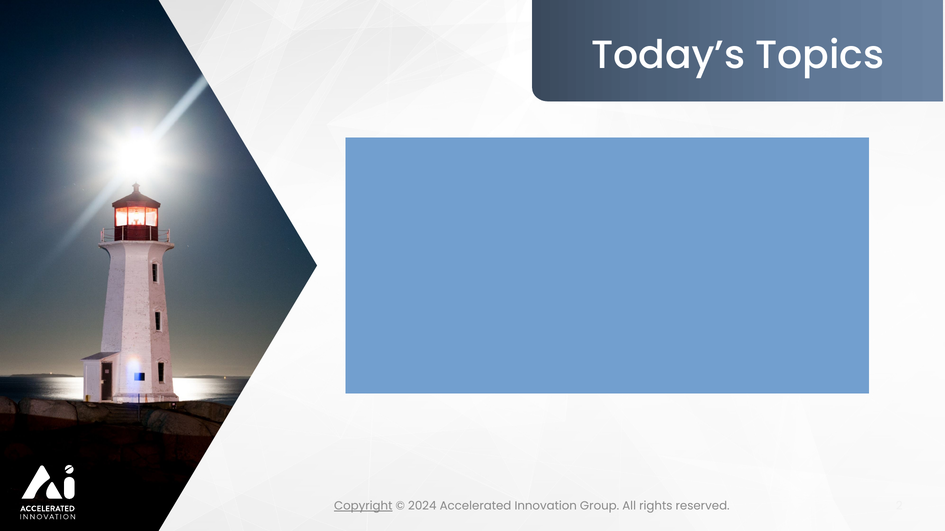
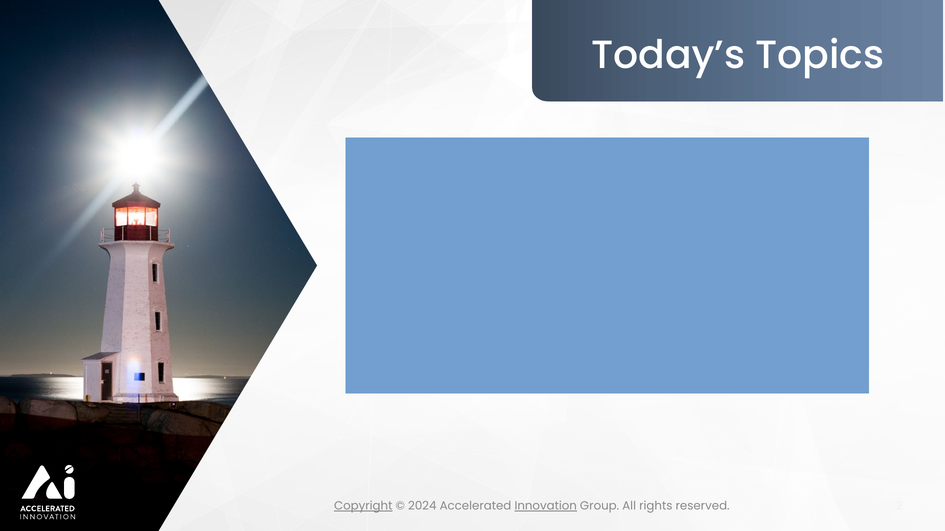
Innovation underline: none -> present (546, 506)
